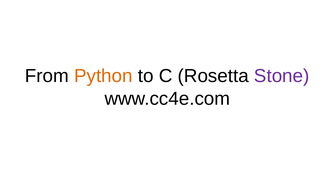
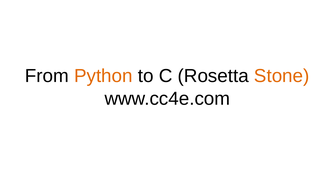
Stone colour: purple -> orange (282, 76)
